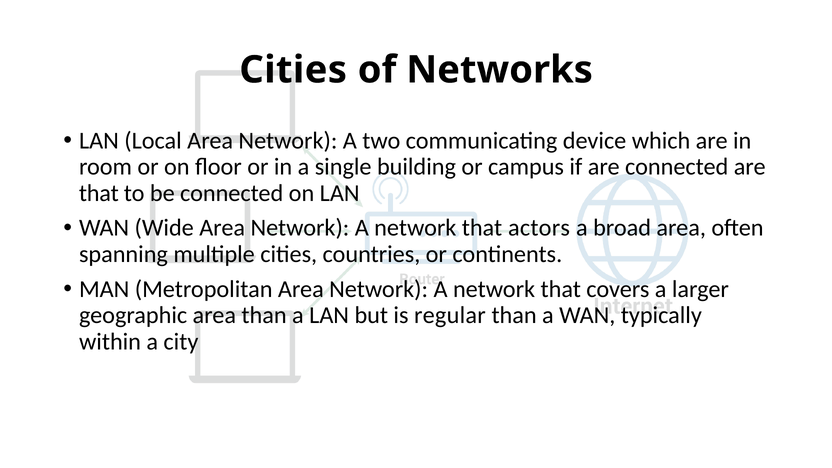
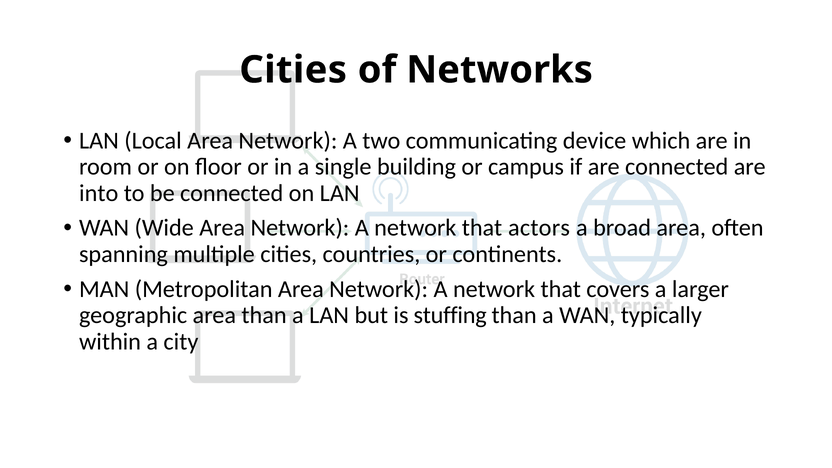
that: that -> into (99, 193)
regular: regular -> stuffing (450, 315)
